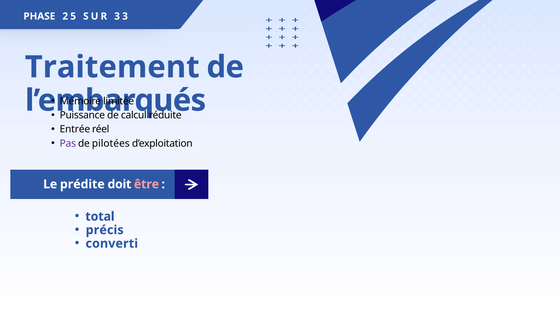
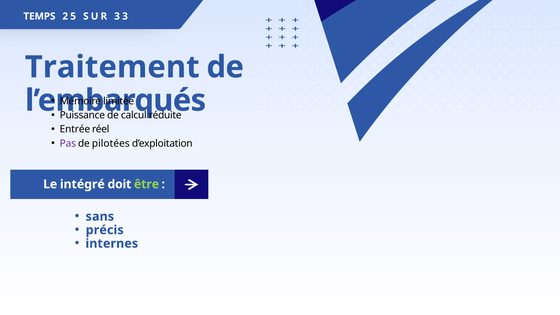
PHASE: PHASE -> TEMPS (39, 16)
prédite: prédite -> intégré (82, 184)
être colour: pink -> light green (146, 184)
total: total -> sans (100, 217)
converti: converti -> internes (112, 244)
